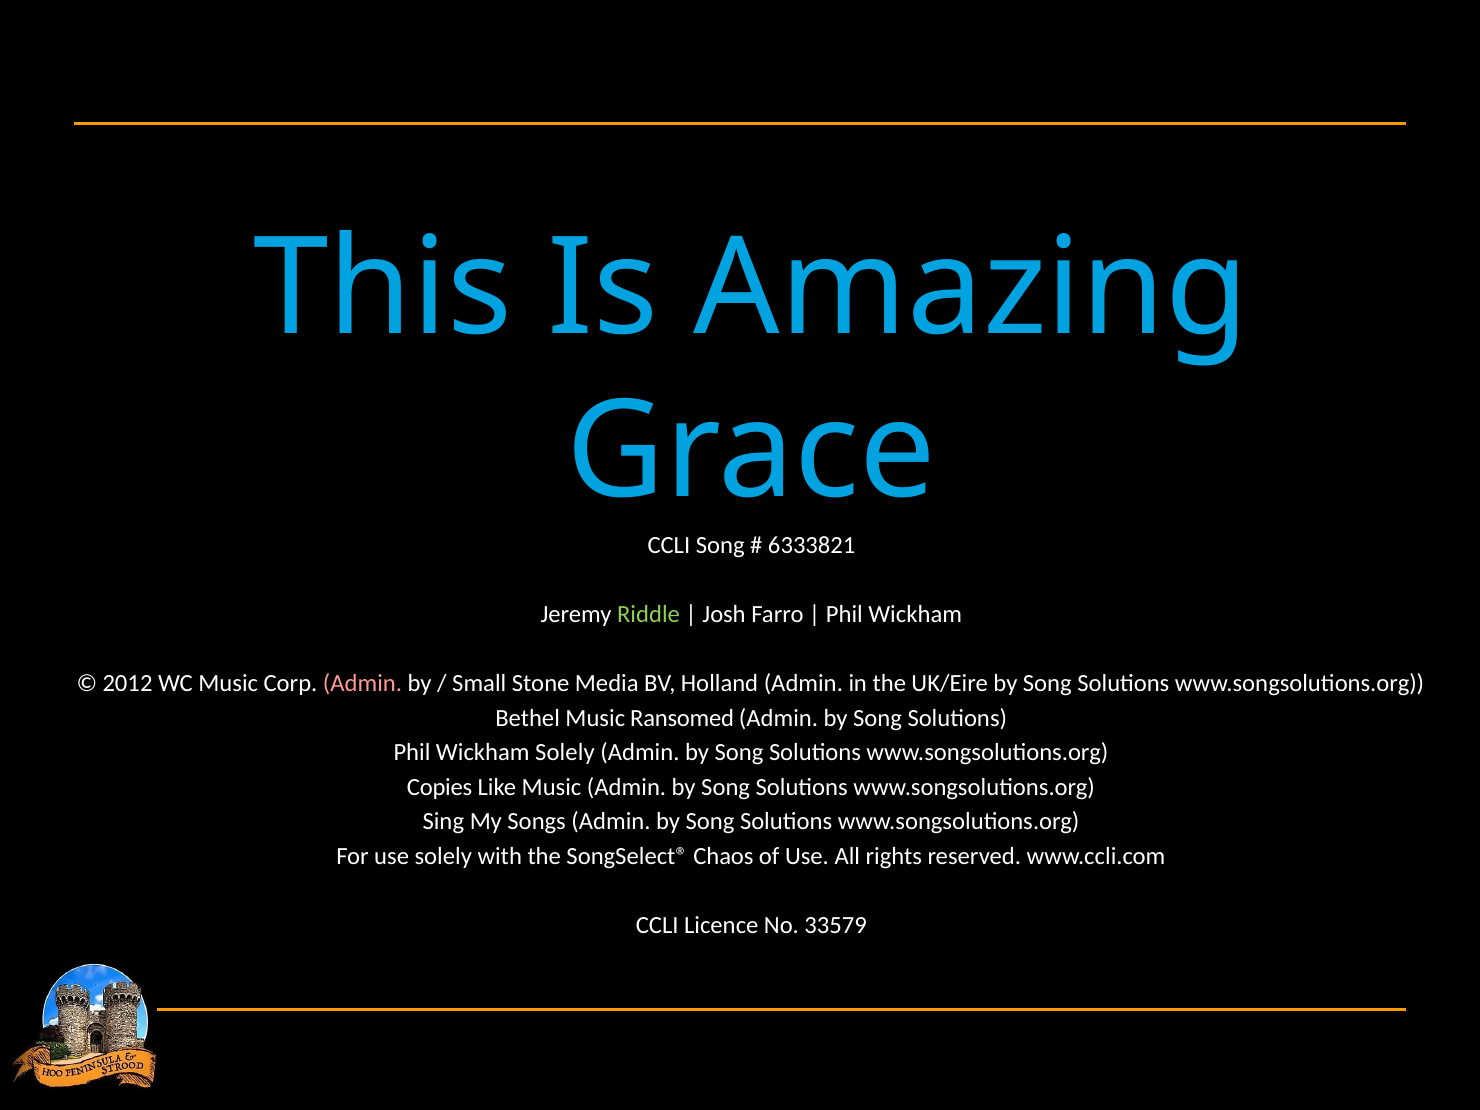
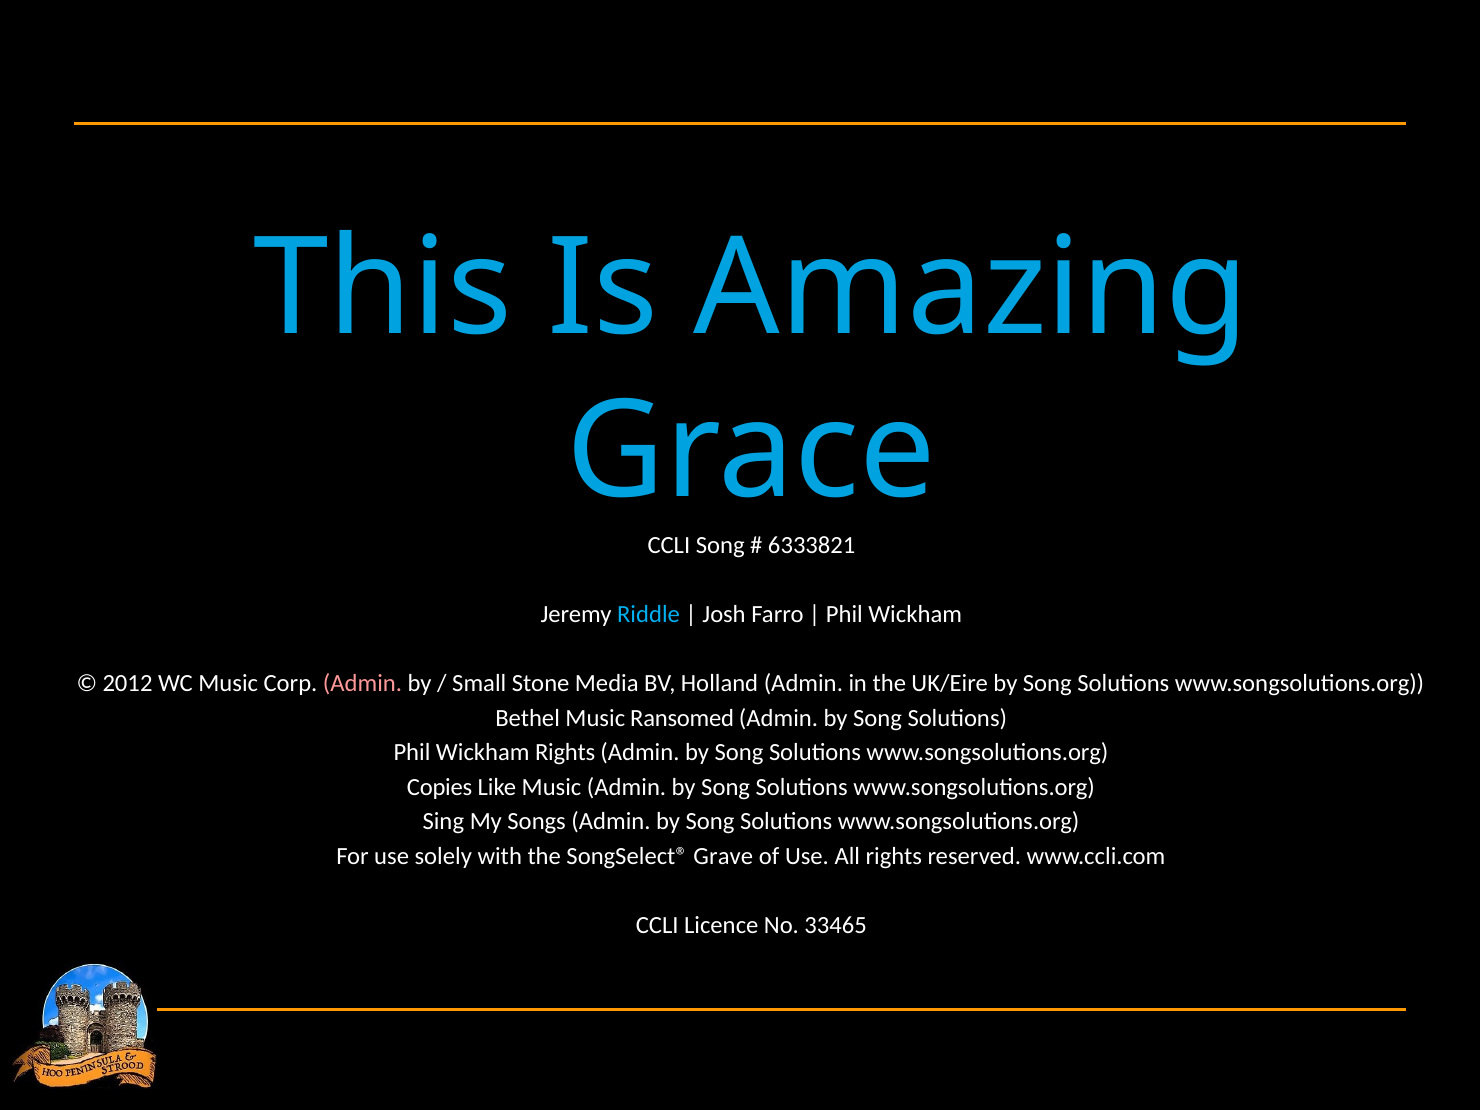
Riddle colour: light green -> light blue (648, 614)
Wickham Solely: Solely -> Rights (565, 753)
Chaos: Chaos -> Grave (723, 856)
33579: 33579 -> 33465 (836, 925)
